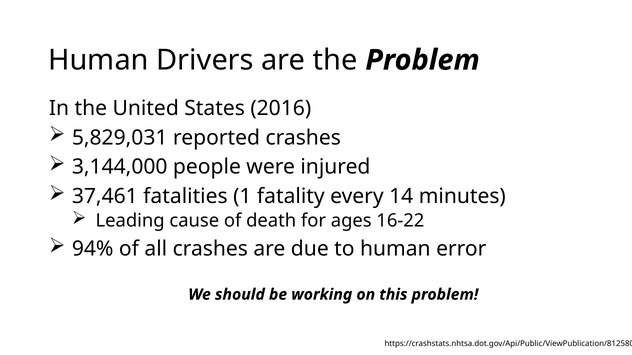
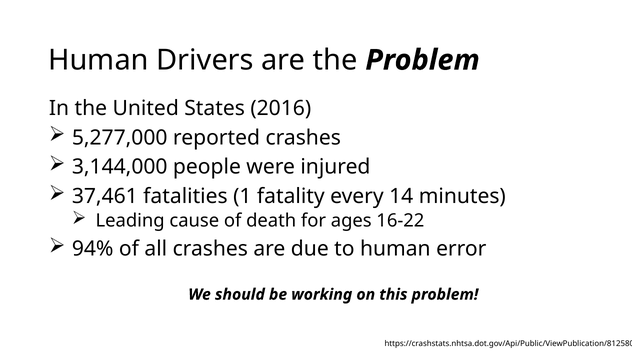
5,829,031: 5,829,031 -> 5,277,000 (120, 138)
